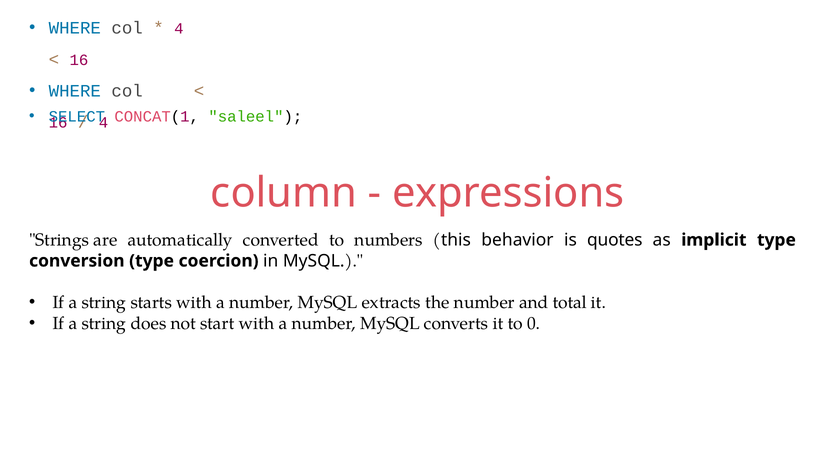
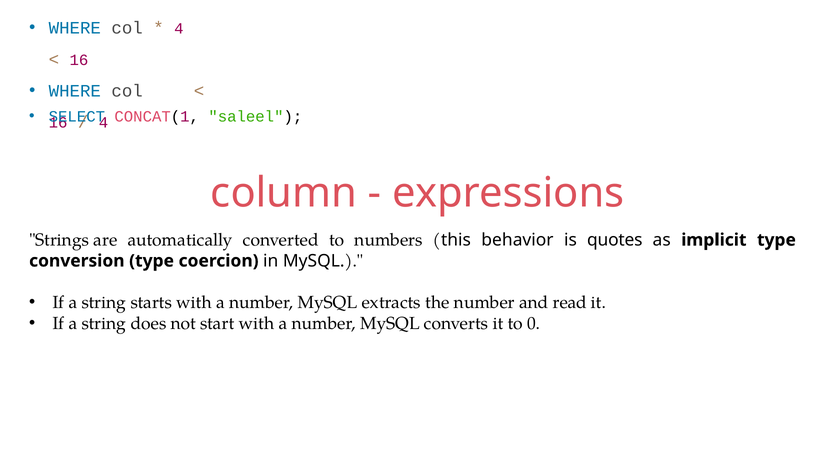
total: total -> read (570, 302)
